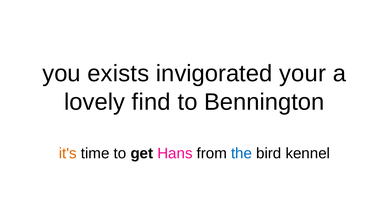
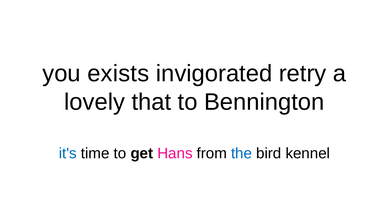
your: your -> retry (303, 73)
find: find -> that (151, 102)
it's colour: orange -> blue (68, 153)
